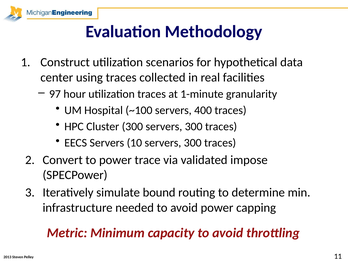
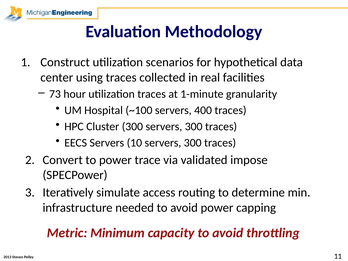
97: 97 -> 73 (55, 94)
bound: bound -> access (159, 193)
